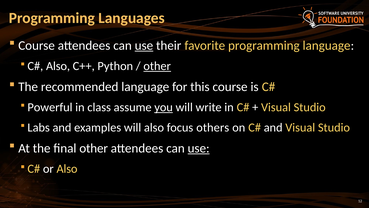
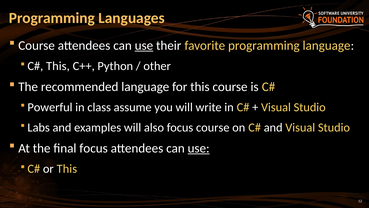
Also: Also -> This (58, 66)
other underline: present -> none (157, 66)
you underline: present -> none (164, 107)
focus others: others -> course (213, 127)
final other: other -> focus (94, 148)
or Also: Also -> This (67, 169)
